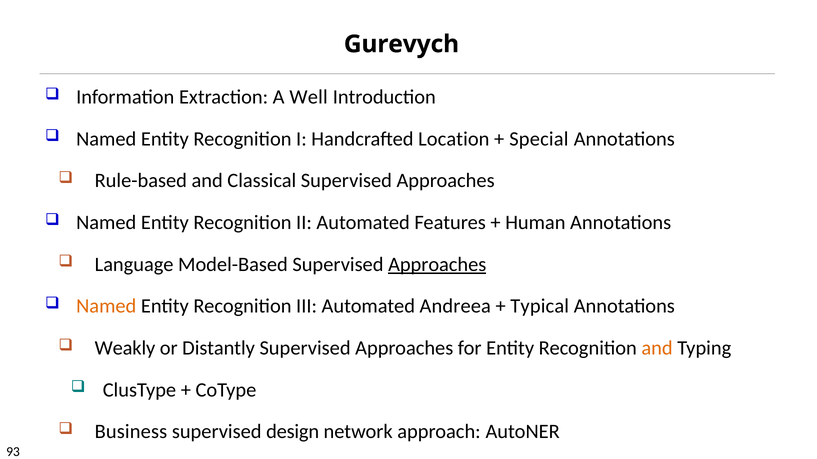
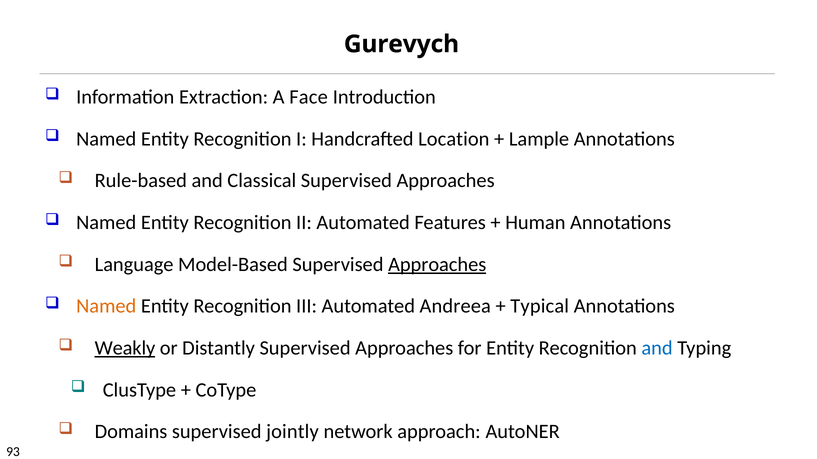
Well: Well -> Face (309, 97)
Special: Special -> Lample (539, 139)
Weakly underline: none -> present (125, 348)
and colour: orange -> blue (657, 348)
Business: Business -> Domains (131, 432)
design: design -> jointly (292, 432)
